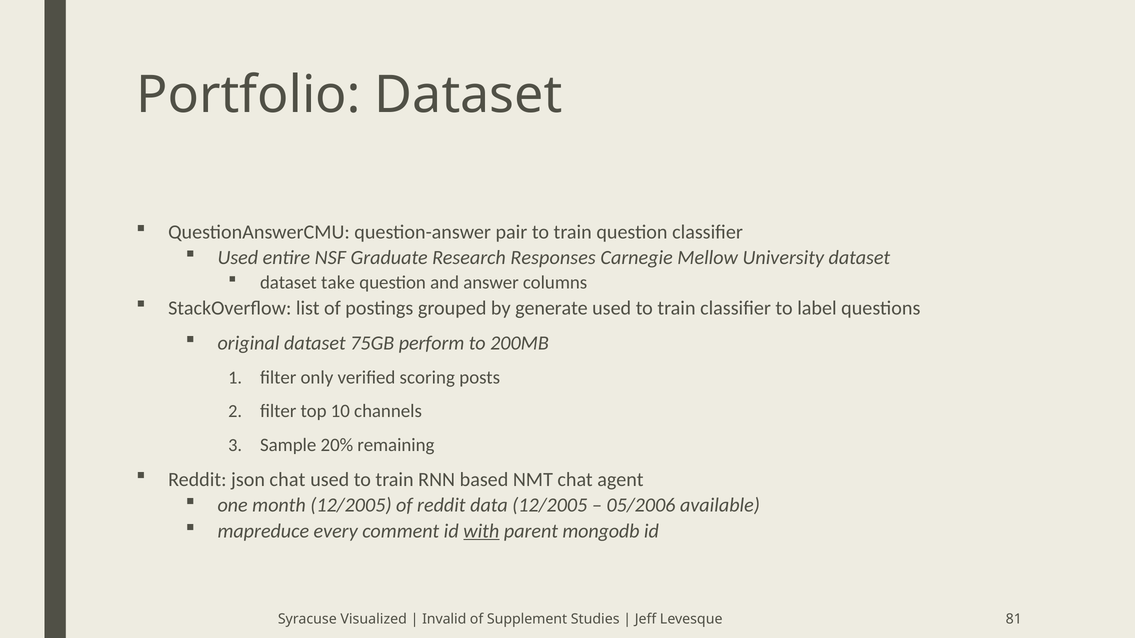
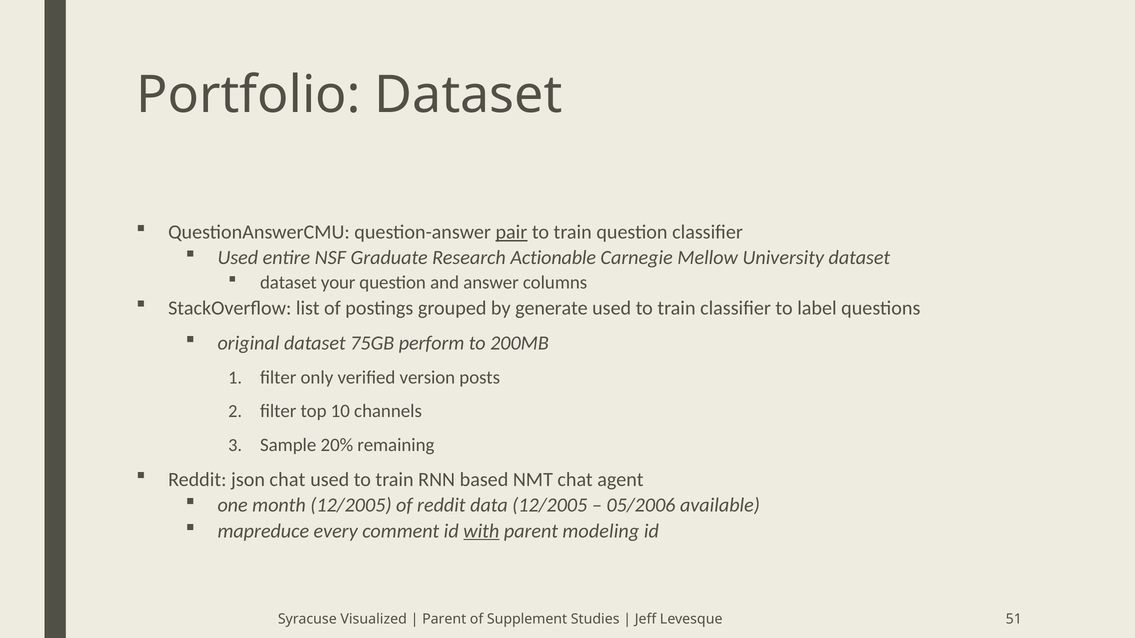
pair underline: none -> present (511, 232)
Responses: Responses -> Actionable (553, 258)
take: take -> your (338, 283)
scoring: scoring -> version (427, 378)
mongodb: mongodb -> modeling (601, 531)
Invalid: Invalid -> Parent (444, 619)
81: 81 -> 51 (1014, 619)
